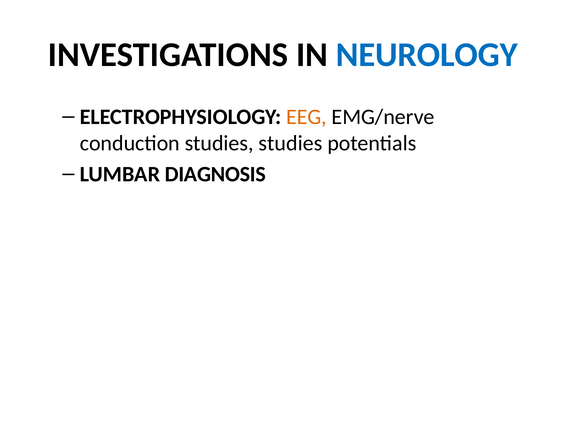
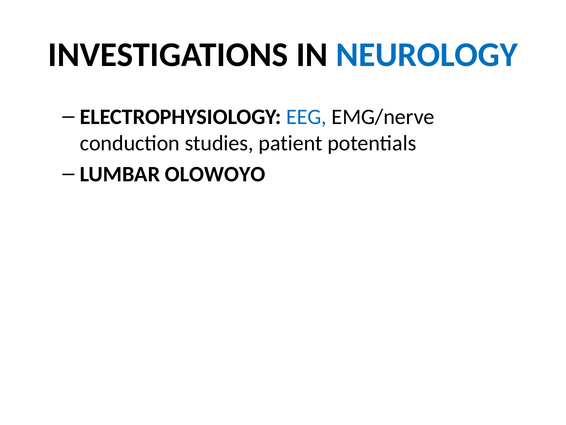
EEG colour: orange -> blue (306, 117)
studies studies: studies -> patient (291, 143)
DIAGNOSIS: DIAGNOSIS -> OLOWOYO (215, 174)
